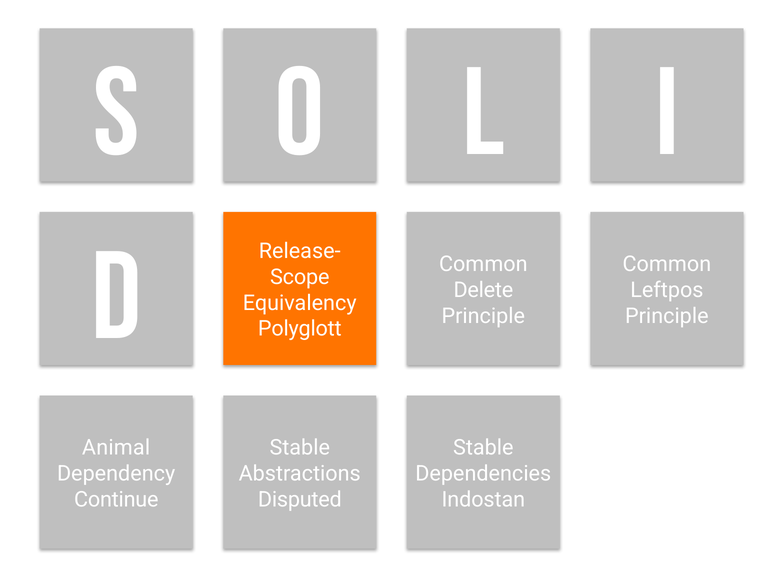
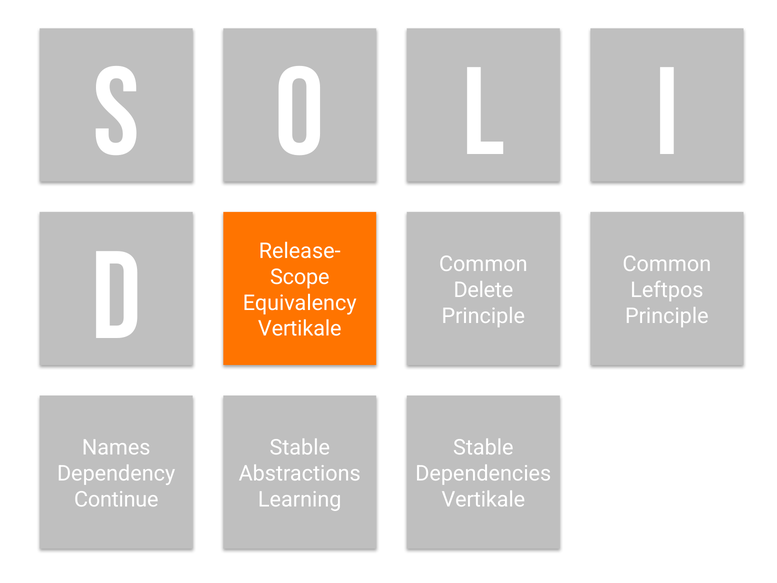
Polyglott: Polyglott -> Vertikale (300, 329)
Animal: Animal -> Names (116, 447)
Disputed: Disputed -> Learning (300, 499)
Indostan: Indostan -> Vertikale (483, 499)
